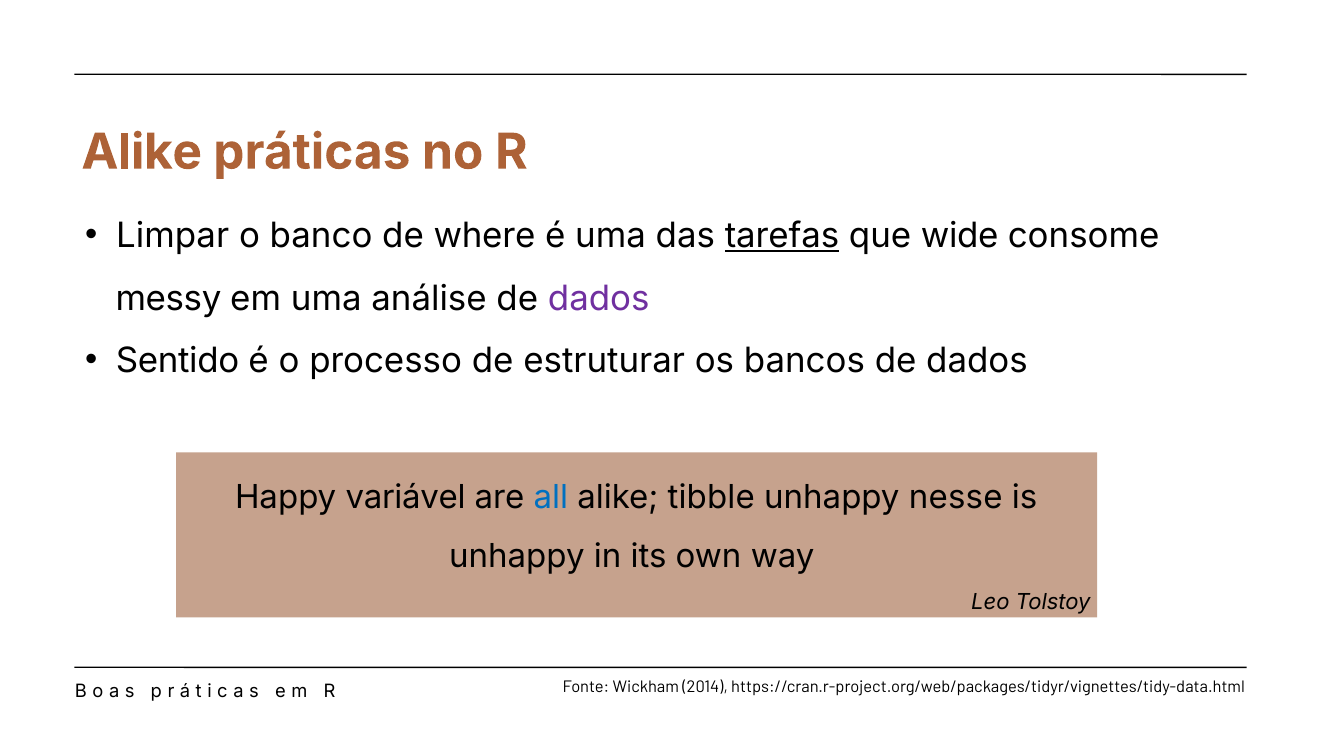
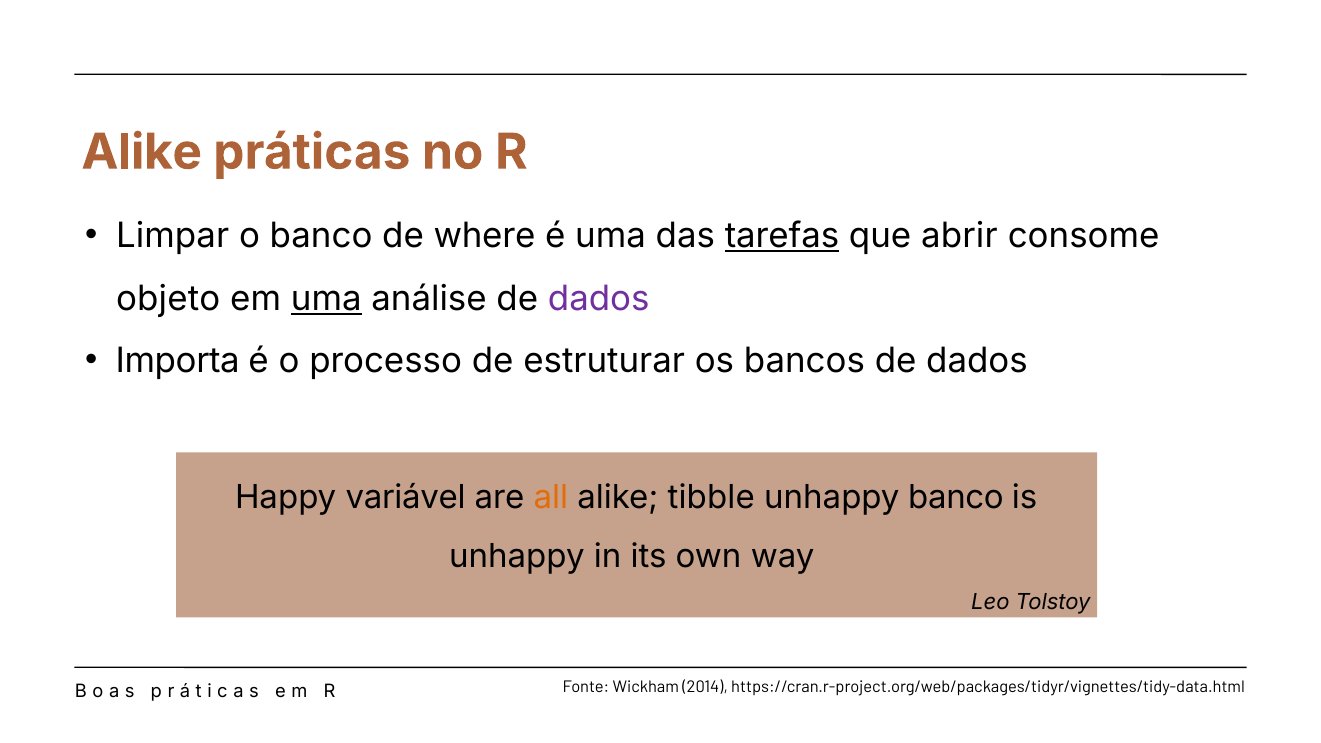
wide: wide -> abrir (959, 236)
messy: messy -> objeto (168, 299)
uma underline: none -> present (326, 299)
Sentido: Sentido -> Importa (178, 361)
all colour: blue -> orange (551, 498)
unhappy nesse: nesse -> banco (956, 498)
